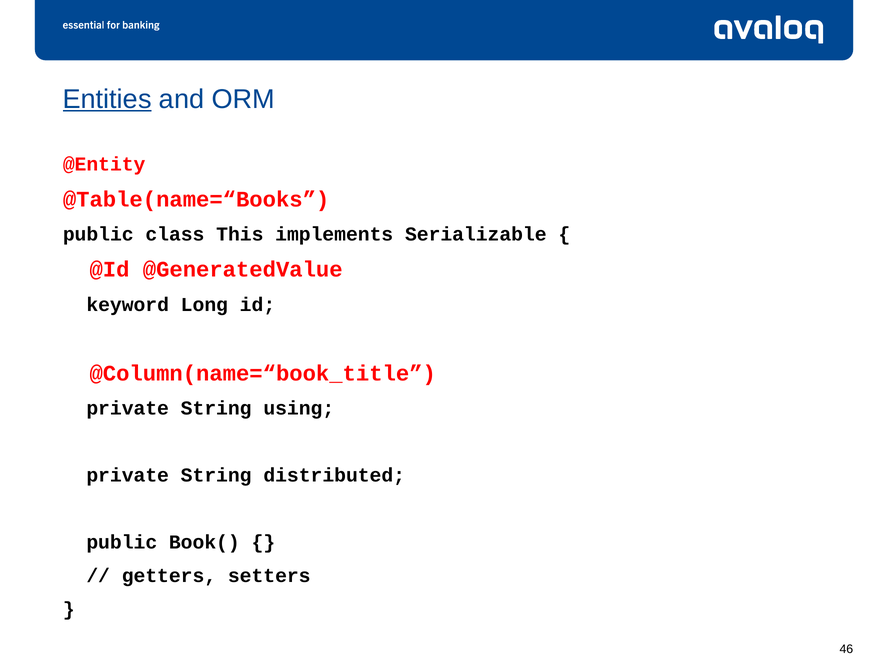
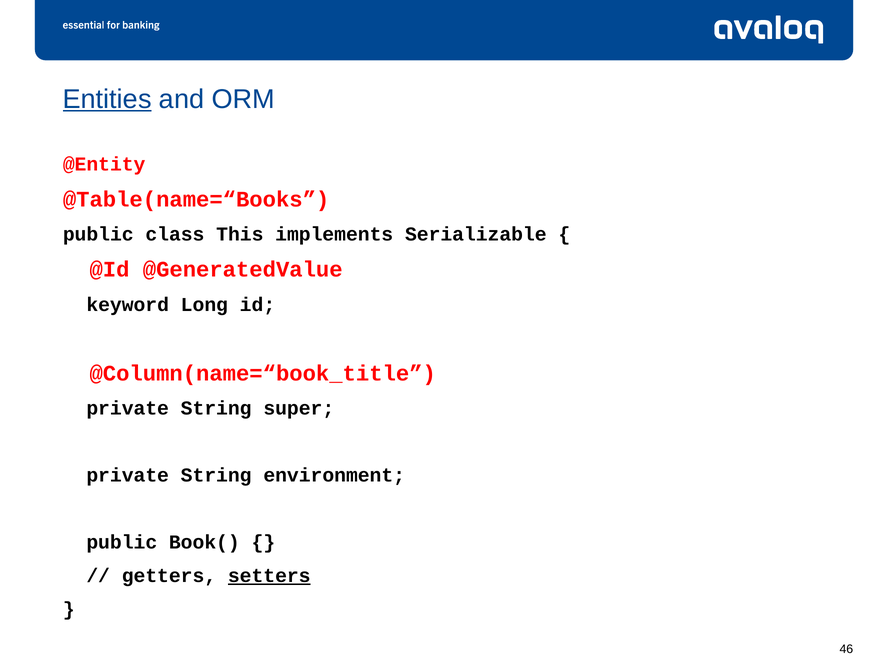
using: using -> super (299, 408)
distributed: distributed -> environment (334, 475)
setters underline: none -> present (269, 576)
